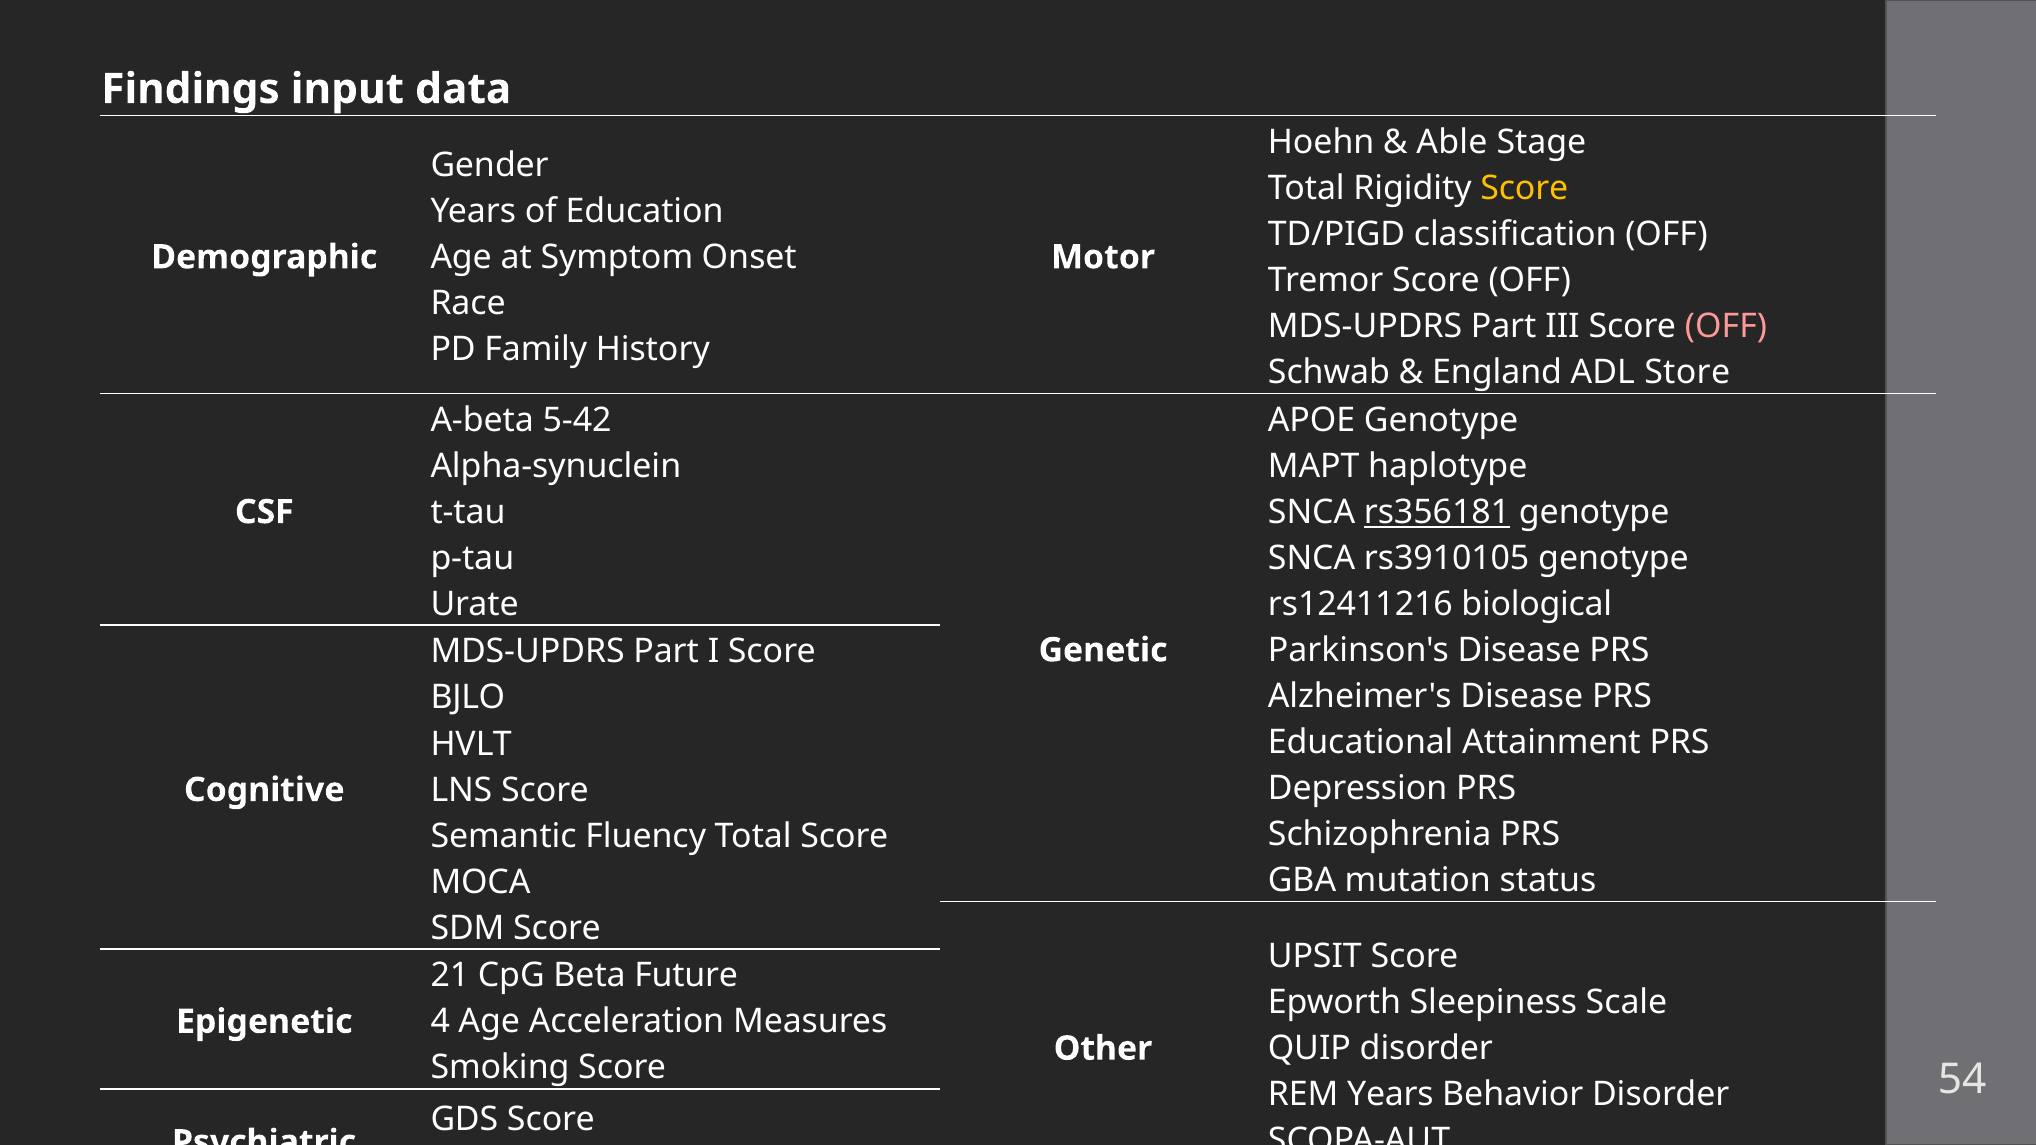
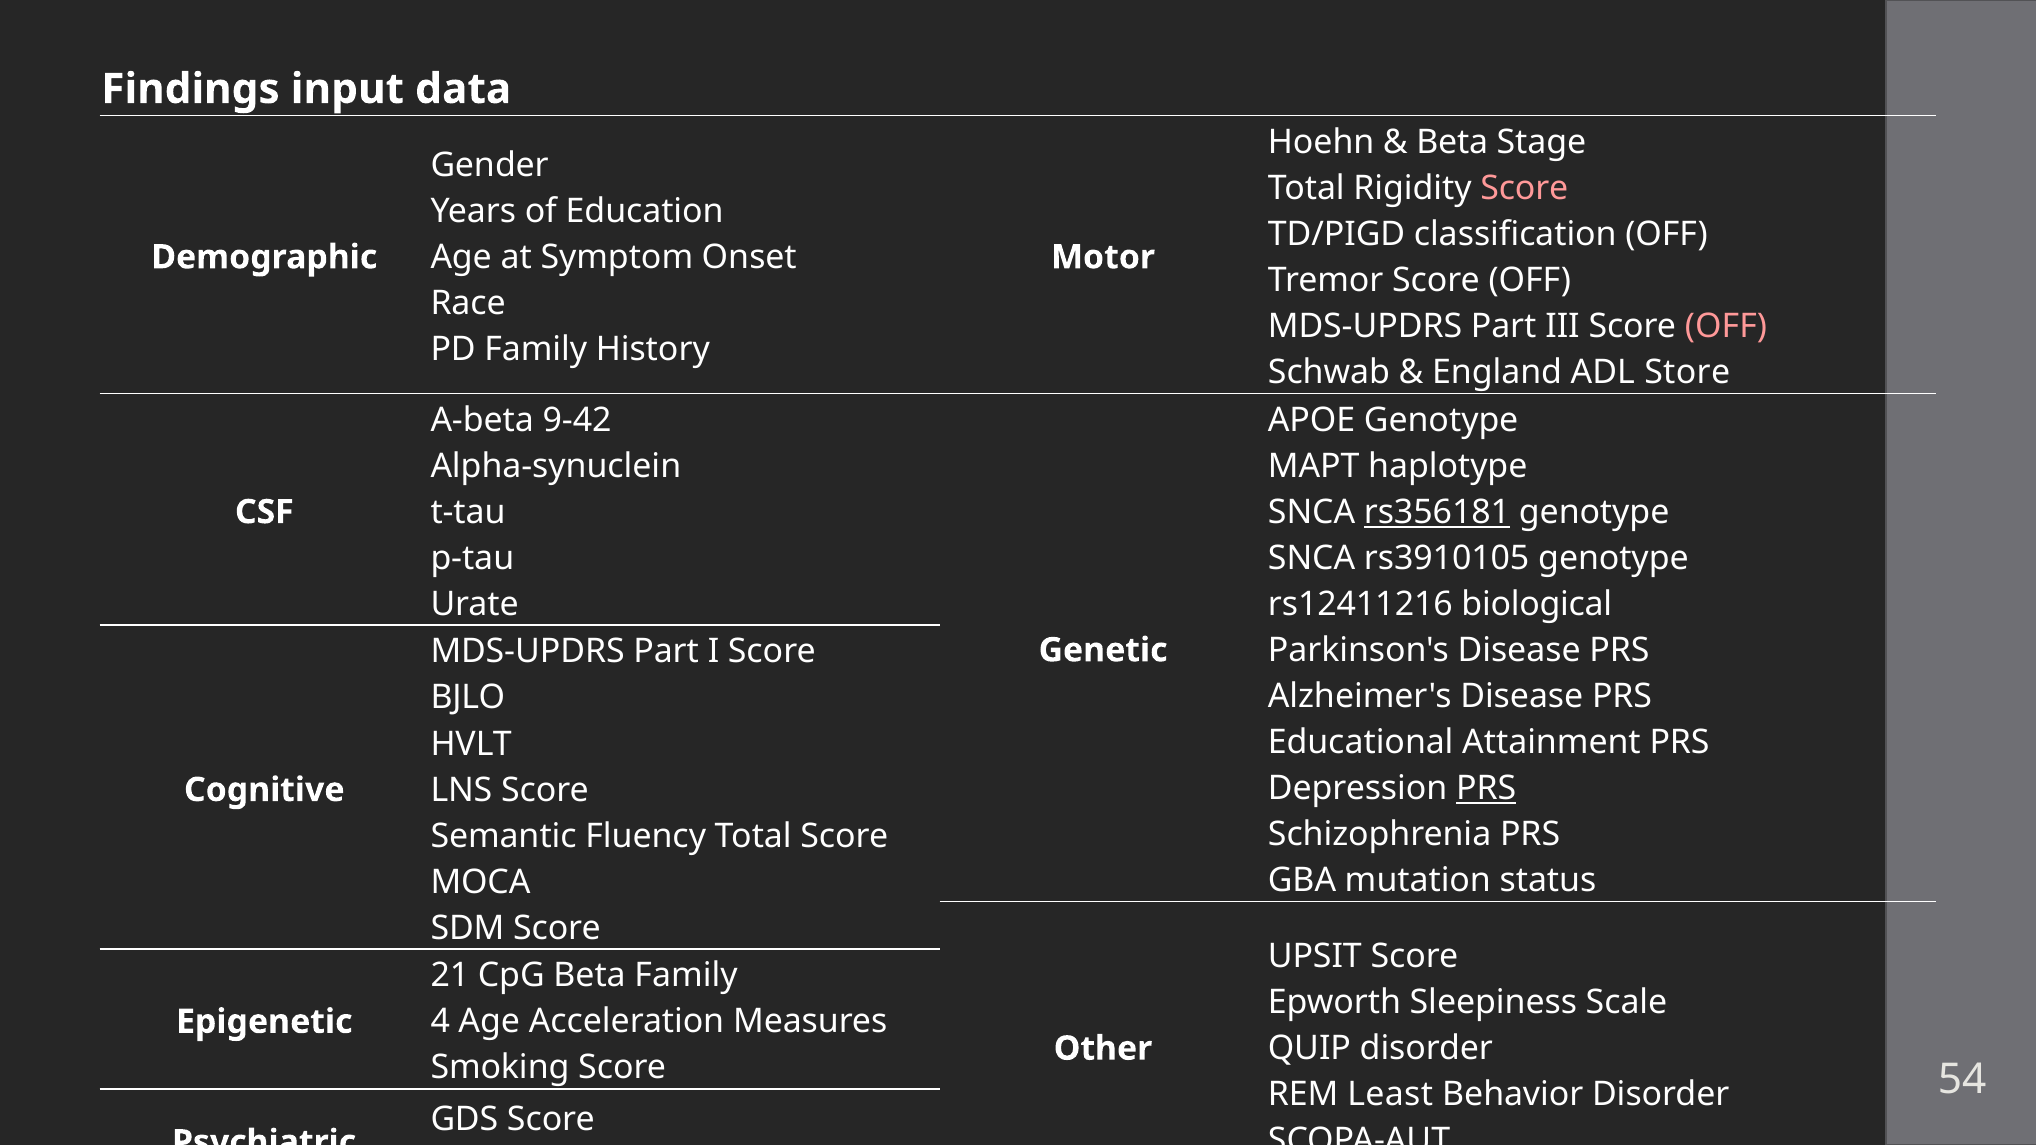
Able: Able -> Beta (1452, 142)
Score colour: yellow -> pink (1524, 188)
5-42: 5-42 -> 9-42 (577, 420)
PRS underline: none -> present (1486, 788)
Beta Future: Future -> Family (686, 976)
REM Years: Years -> Least (1390, 1095)
